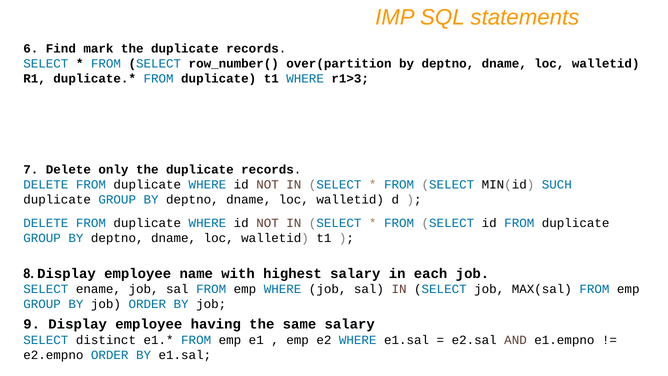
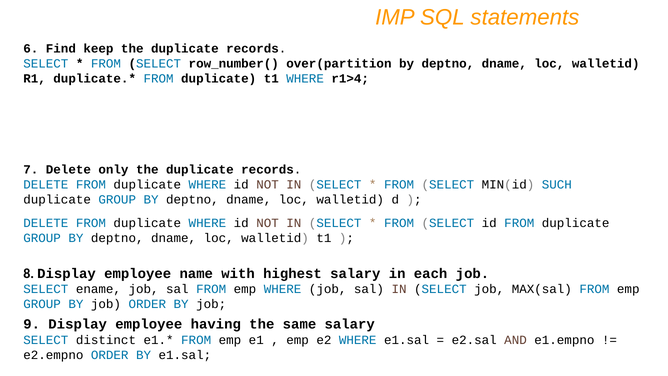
mark: mark -> keep (98, 48)
r1>3: r1>3 -> r1>4 (350, 78)
